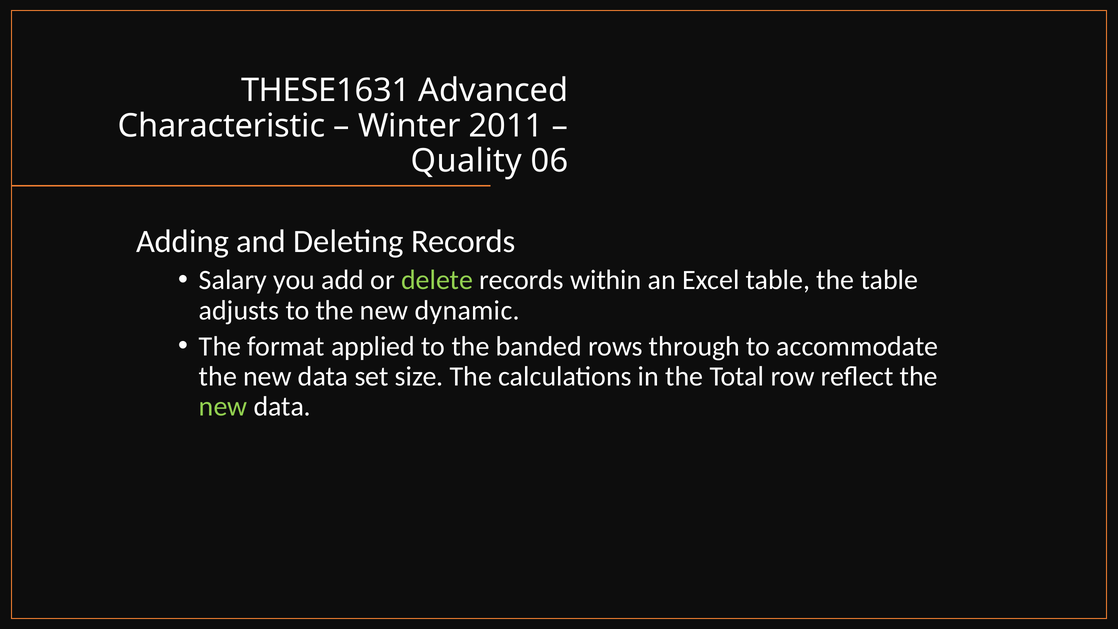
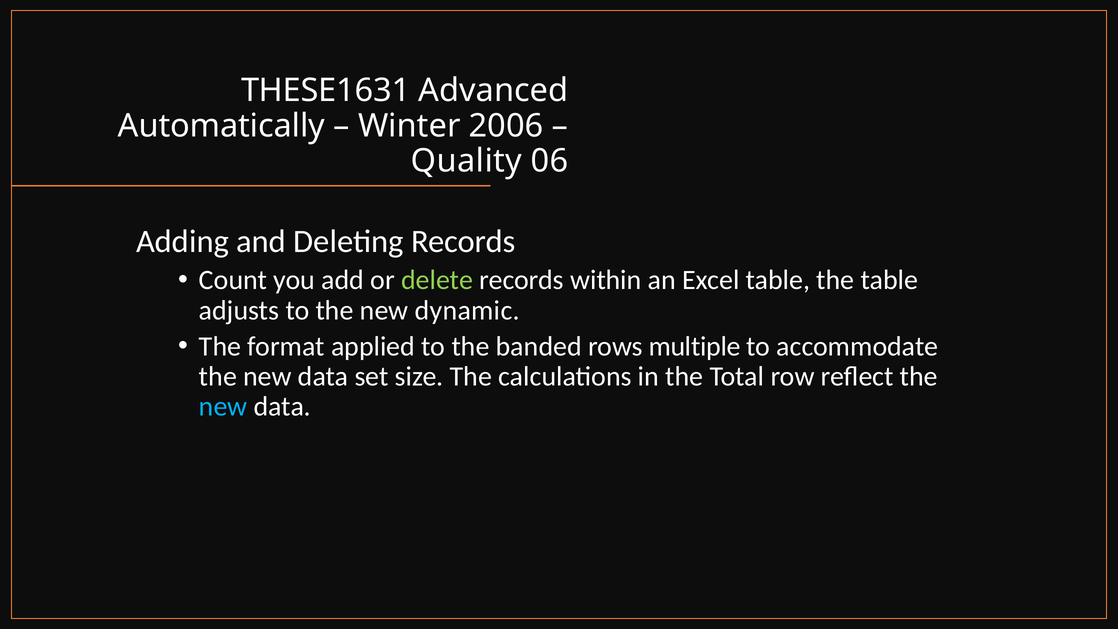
Characteristic: Characteristic -> Automatically (221, 126)
2011: 2011 -> 2006 (506, 126)
Salary: Salary -> Count (233, 280)
through: through -> multiple (695, 346)
new colour: light green -> light blue (223, 407)
